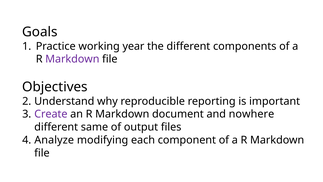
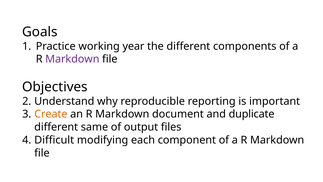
Create colour: purple -> orange (51, 114)
nowhere: nowhere -> duplicate (252, 114)
Analyze: Analyze -> Difficult (54, 140)
